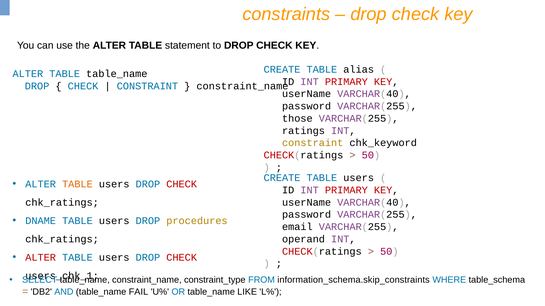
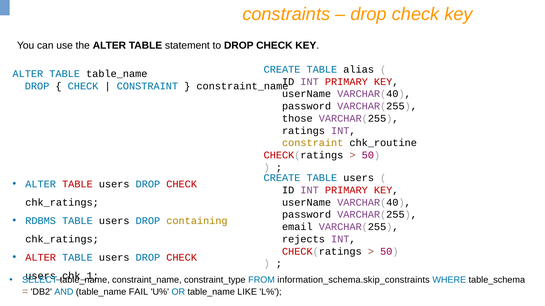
chk_keyword: chk_keyword -> chk_routine (383, 143)
TABLE colour: orange -> red (77, 184)
DNAME: DNAME -> RDBMS (41, 221)
procedures: procedures -> containing (197, 221)
operand: operand -> rejects (303, 240)
